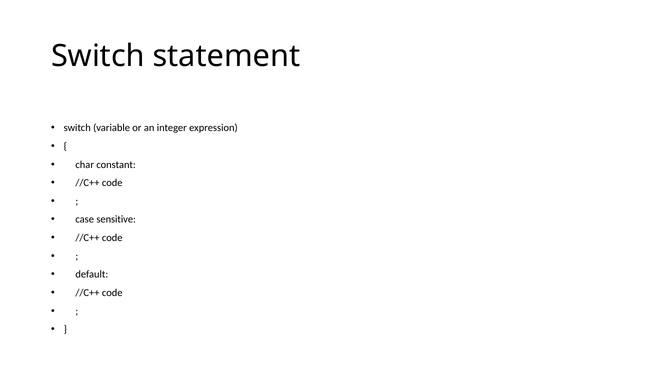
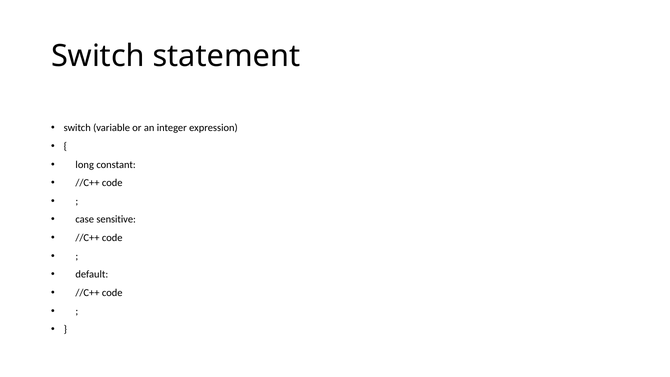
char: char -> long (85, 165)
